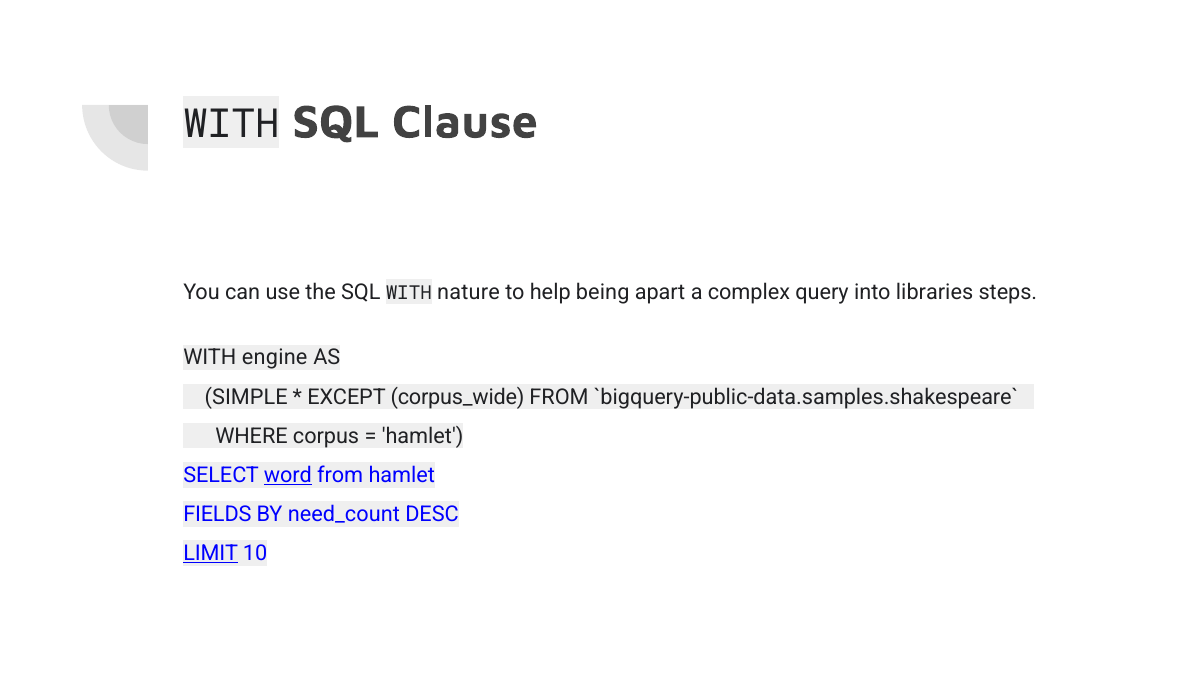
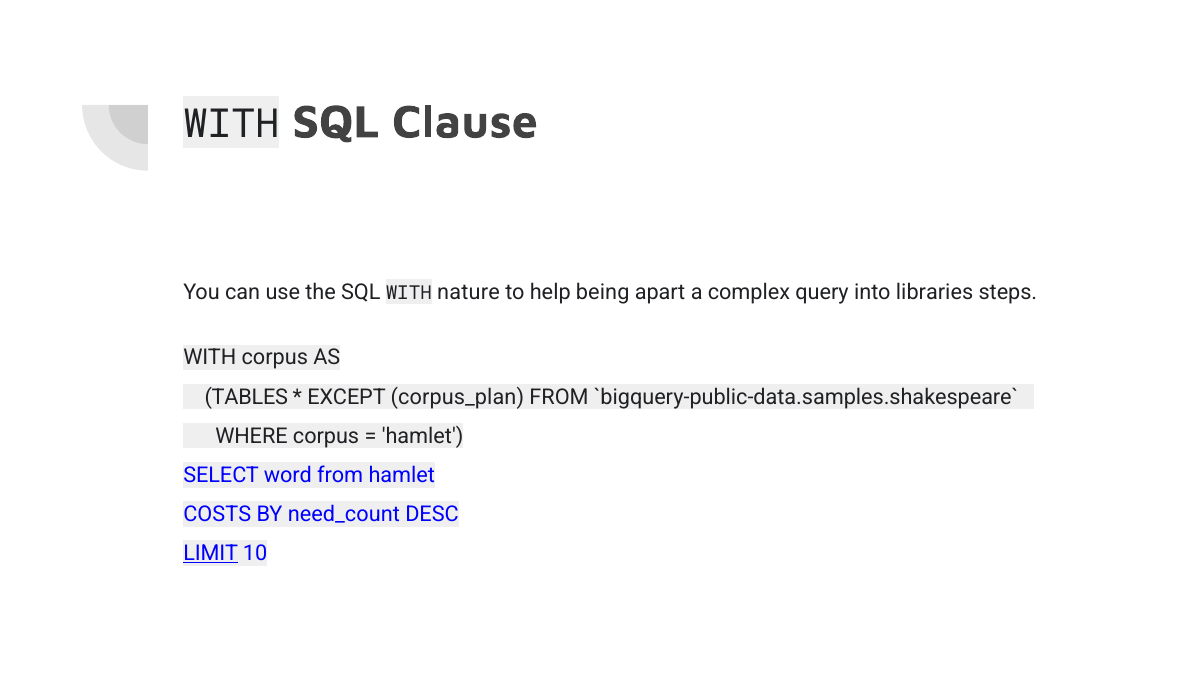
WITH engine: engine -> corpus (275, 358)
SIMPLE: SIMPLE -> TABLES (246, 397)
corpus_wide: corpus_wide -> corpus_plan (457, 397)
word underline: present -> none (288, 475)
FIELDS: FIELDS -> COSTS (217, 514)
